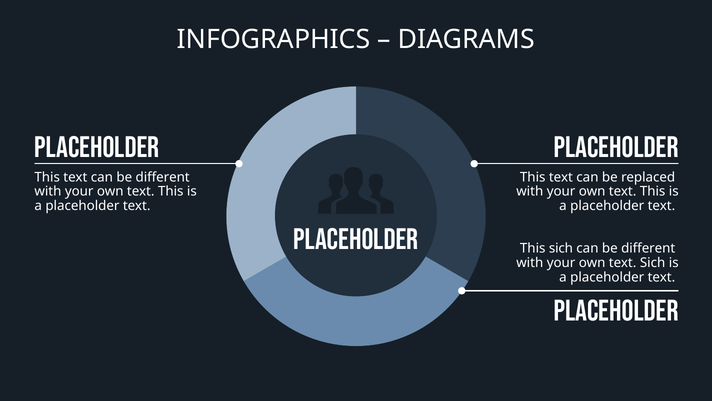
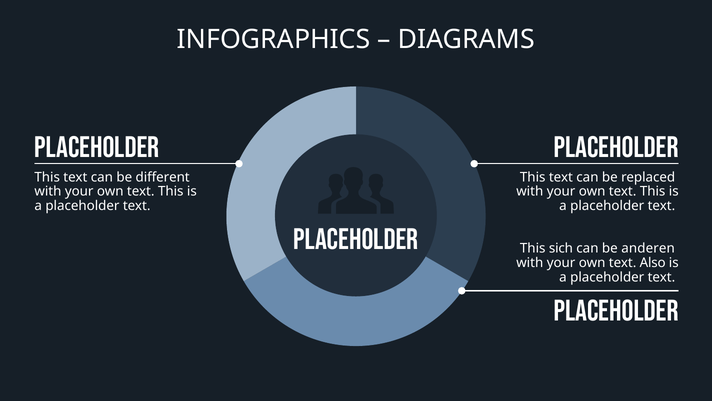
different: different -> anderen (648, 248)
text Sich: Sich -> Also (653, 262)
